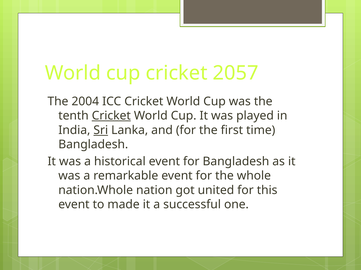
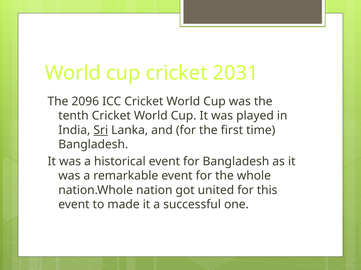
2057: 2057 -> 2031 (236, 73)
2004: 2004 -> 2096 (85, 102)
Cricket underline: present -> none (111, 116)
